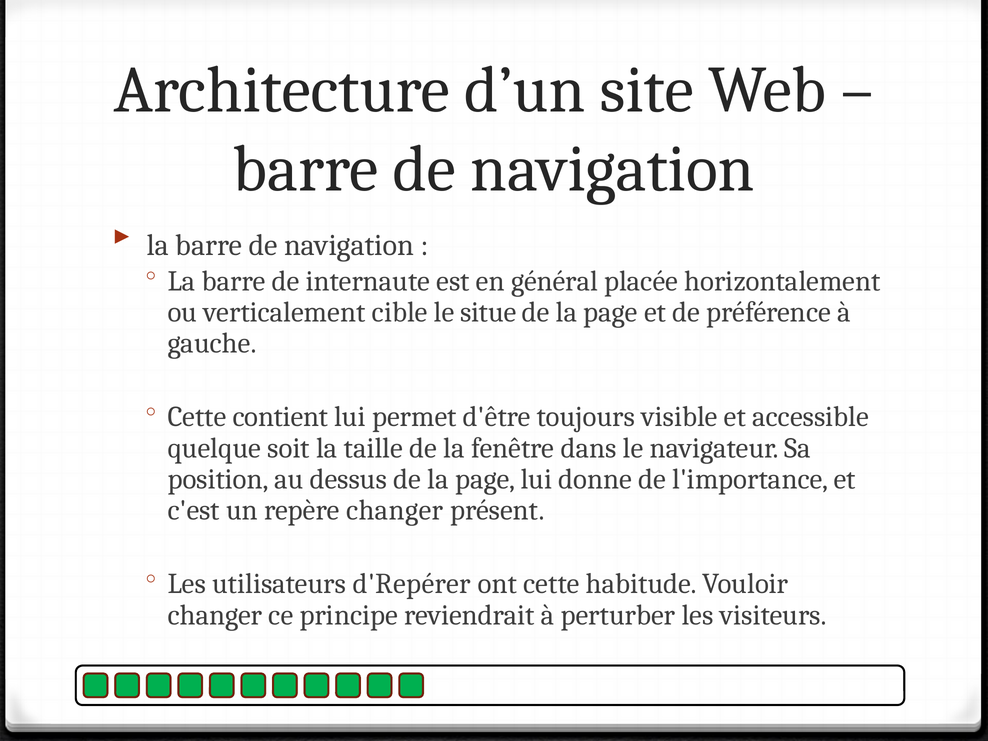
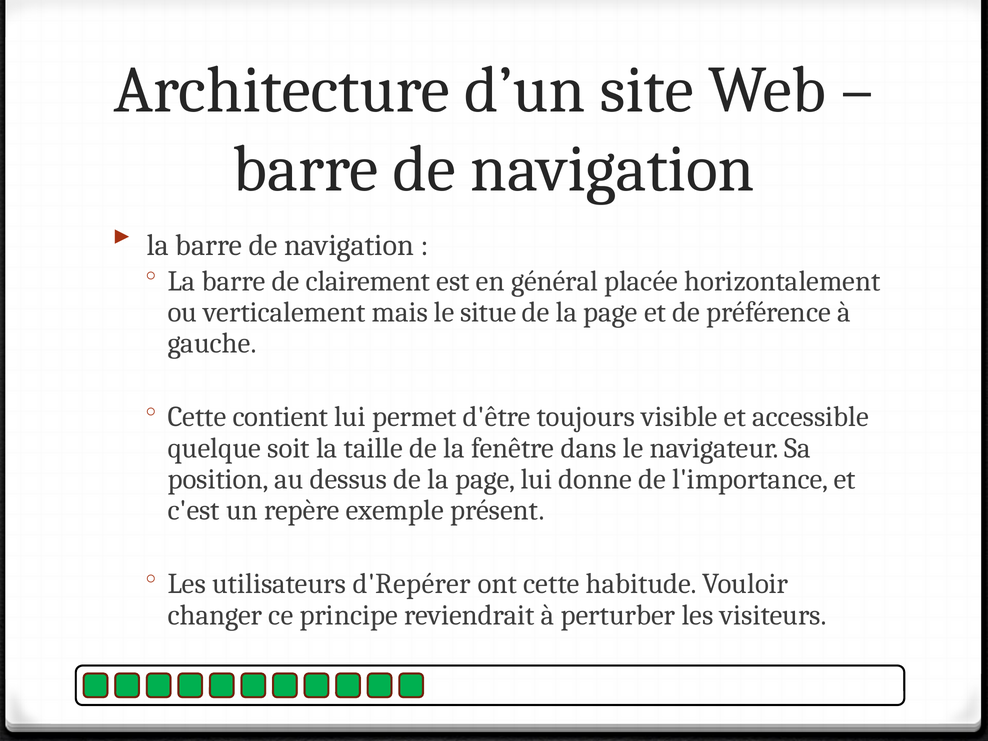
internaute: internaute -> clairement (368, 281)
cible: cible -> mais (400, 312)
repère changer: changer -> exemple (395, 510)
